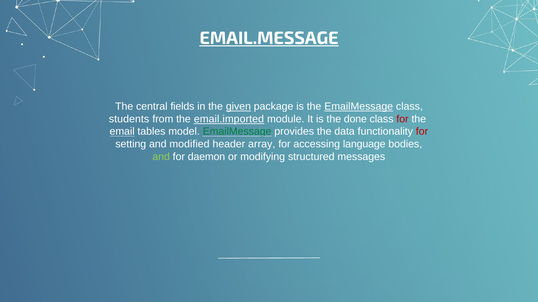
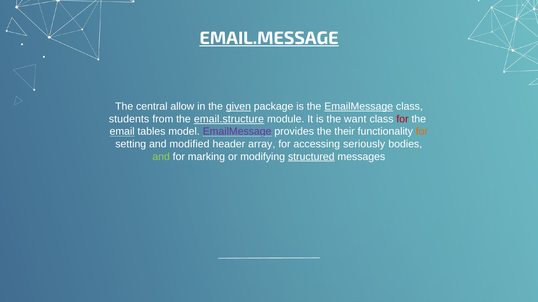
fields: fields -> allow (182, 107)
email.imported: email.imported -> email.structure (229, 119)
done: done -> want (355, 119)
EmailMessage colour: green -> purple (237, 132)
data: data -> their (345, 132)
for colour: red -> orange (422, 132)
language: language -> seriously (364, 144)
daemon: daemon -> marking (206, 157)
structured underline: none -> present (311, 157)
